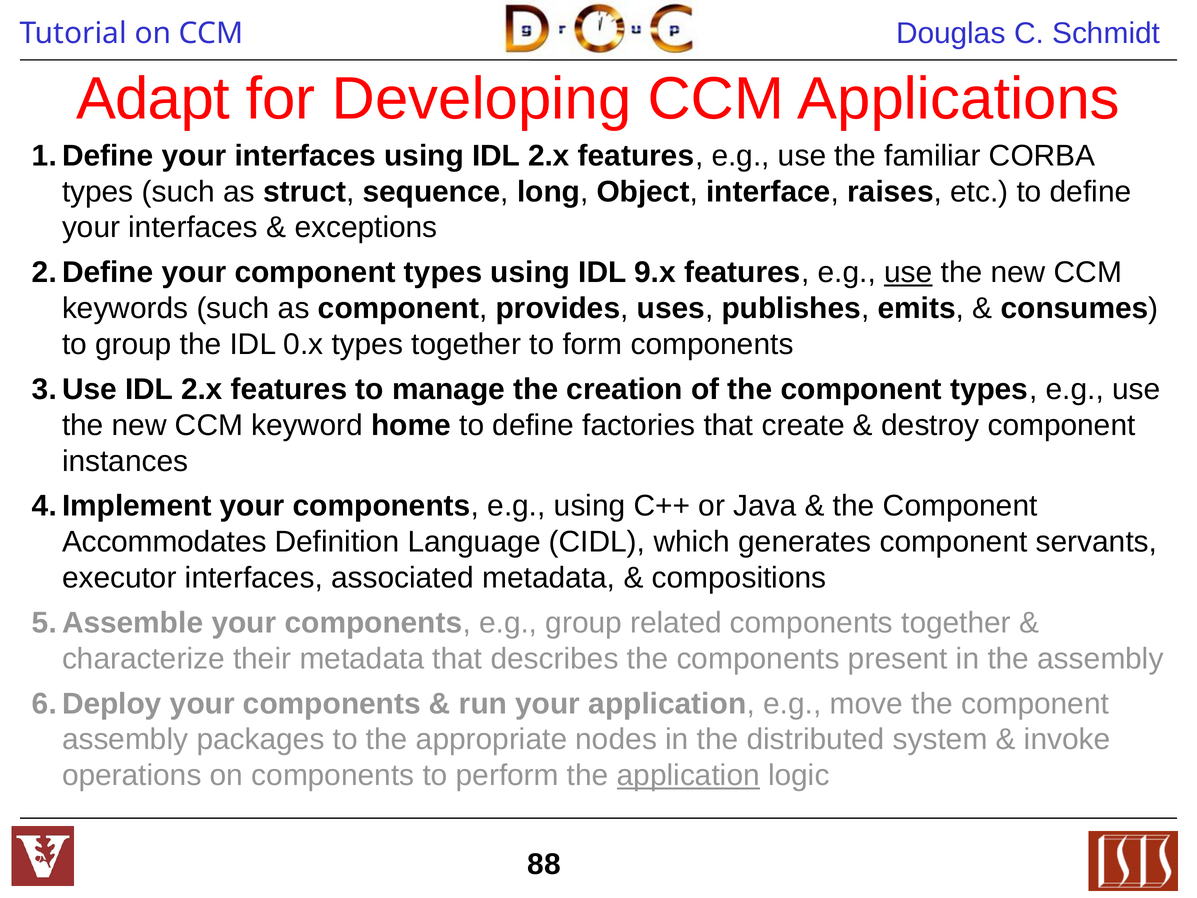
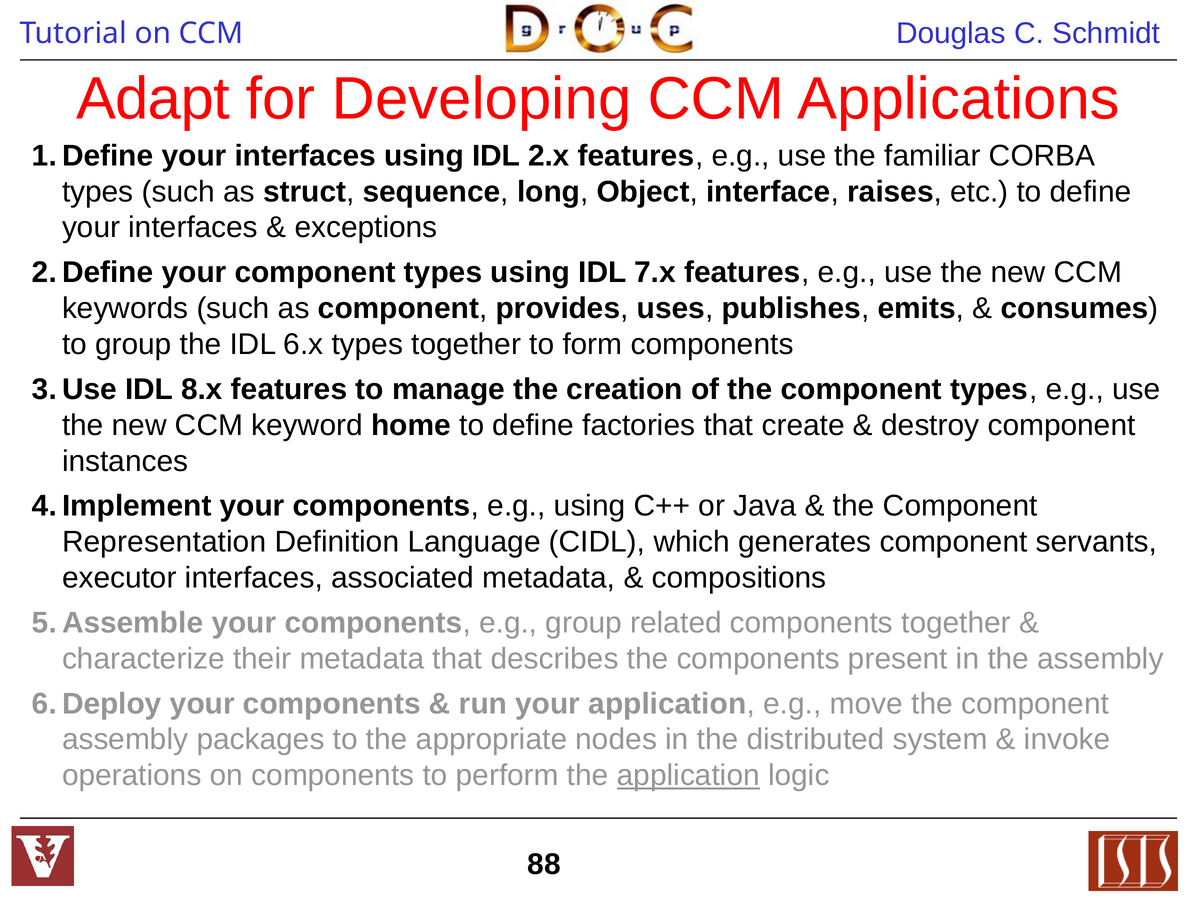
9.x: 9.x -> 7.x (655, 272)
use underline: present -> none (908, 272)
0.x: 0.x -> 6.x (303, 344)
2.x: 2.x -> 8.x (202, 389)
Accommodates: Accommodates -> Representation (164, 542)
